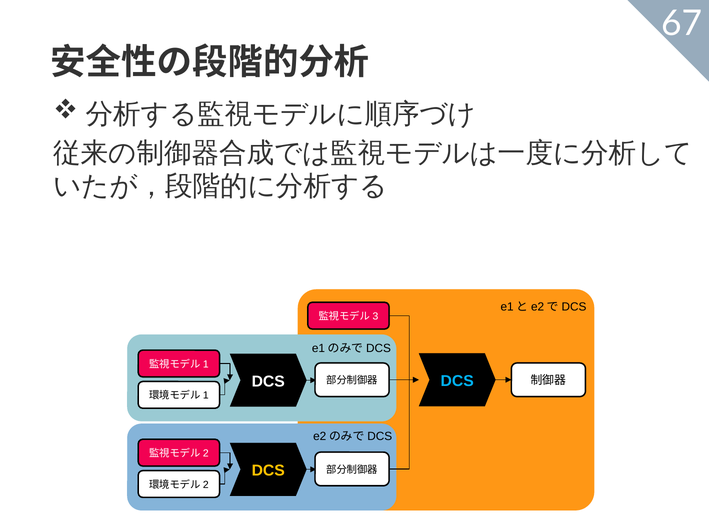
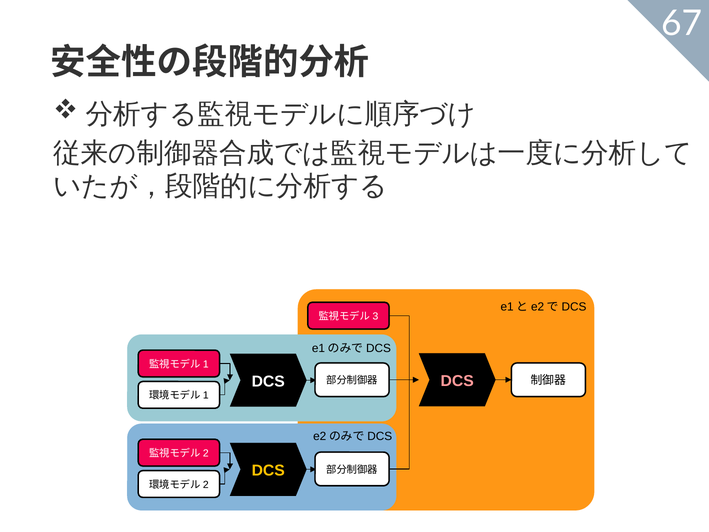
DCS colour: light blue -> pink (457, 381)
